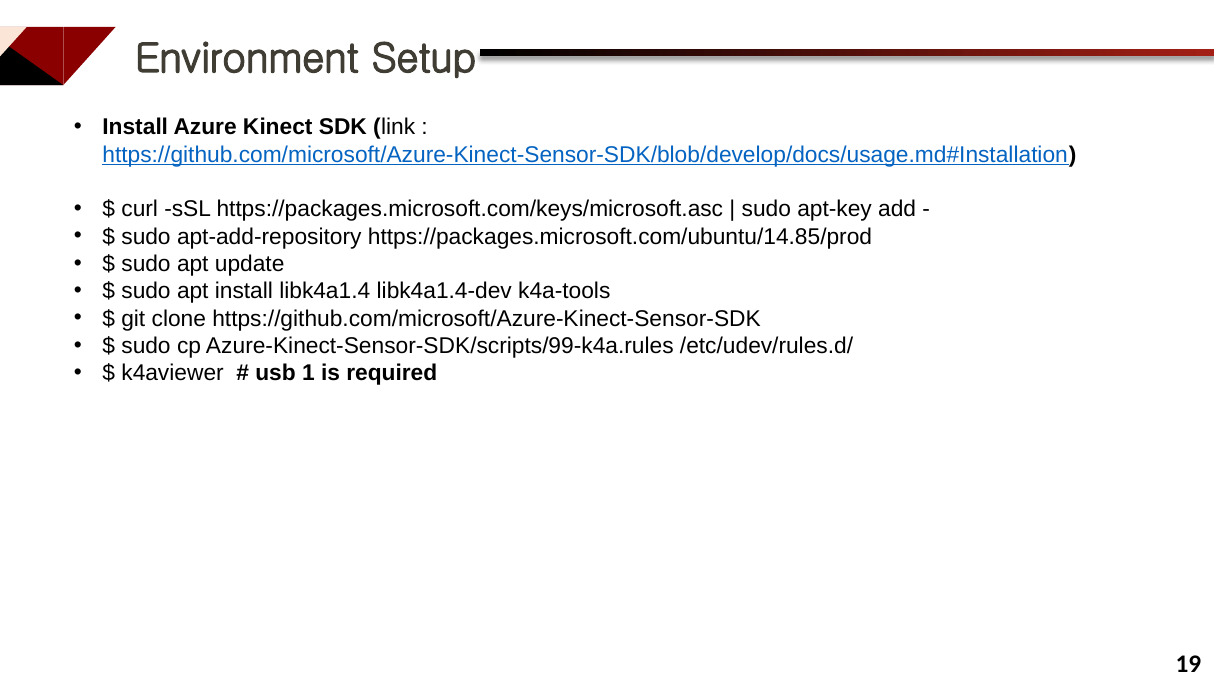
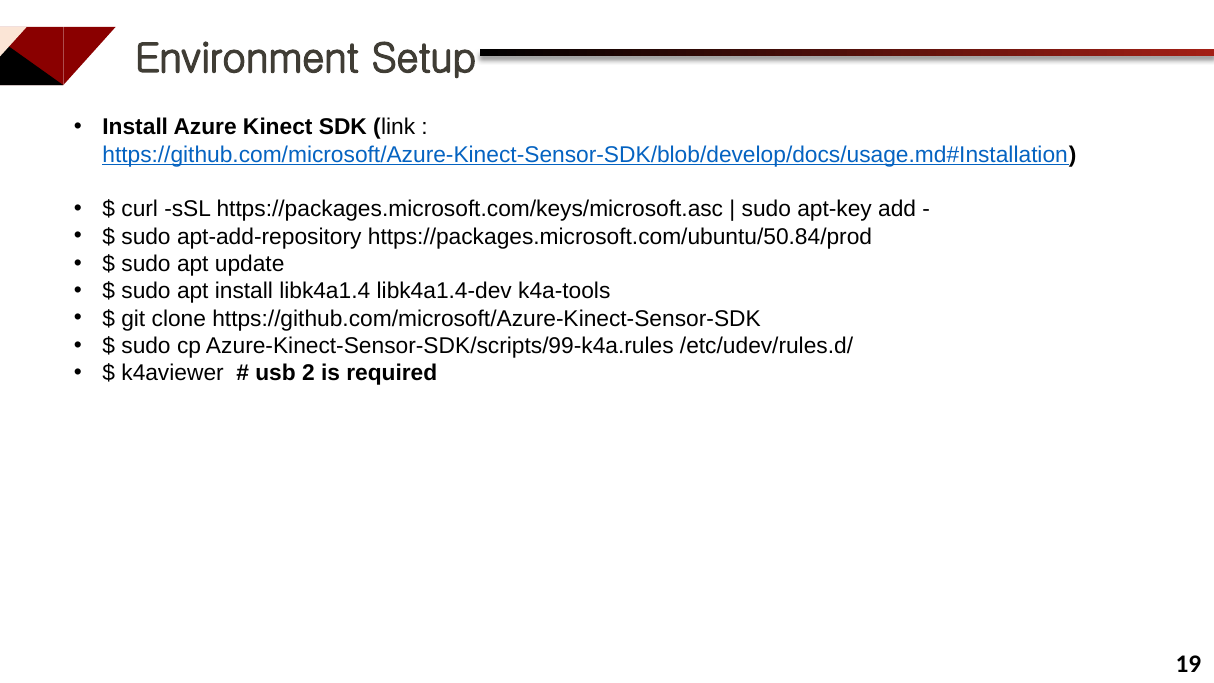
https://packages.microsoft.com/ubuntu/14.85/prod: https://packages.microsoft.com/ubuntu/14.85/prod -> https://packages.microsoft.com/ubuntu/50.84/prod (620, 236)
1: 1 -> 2 (308, 373)
